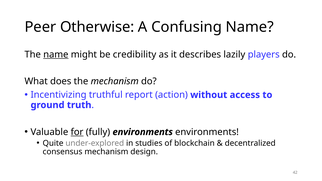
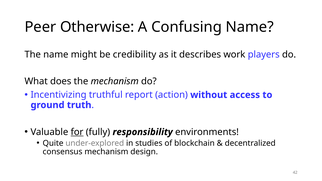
name underline: present -> none (56, 54)
lazily: lazily -> work (234, 54)
fully environments: environments -> responsibility (143, 132)
